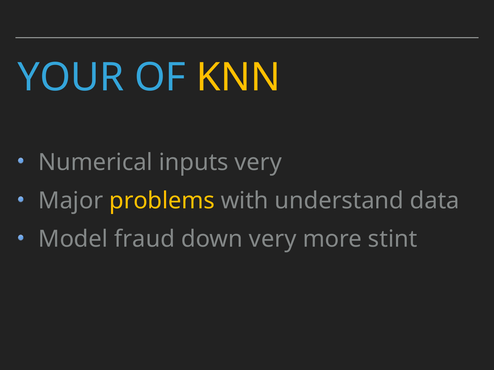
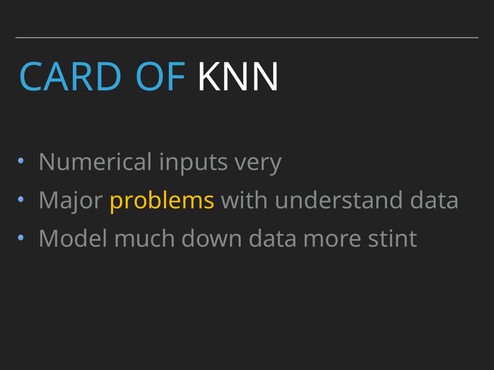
YOUR: YOUR -> CARD (71, 78)
KNN colour: yellow -> white (238, 78)
fraud: fraud -> much (145, 240)
down very: very -> data (273, 240)
